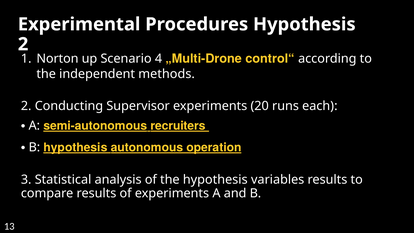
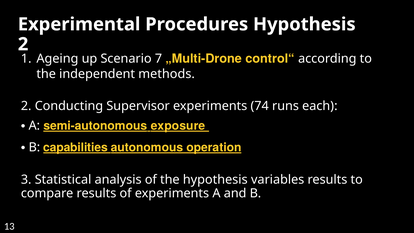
Norton: Norton -> Ageing (57, 59)
4: 4 -> 7 (159, 59)
20: 20 -> 74 (260, 106)
recruiters: recruiters -> exposure (178, 126)
B hypothesis: hypothesis -> capabilities (76, 147)
